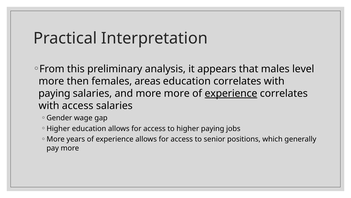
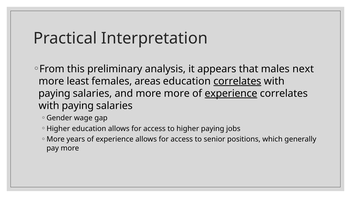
level: level -> next (303, 69)
then: then -> least (78, 81)
correlates underline: none -> present (237, 81)
access: access -> paying (78, 105)
